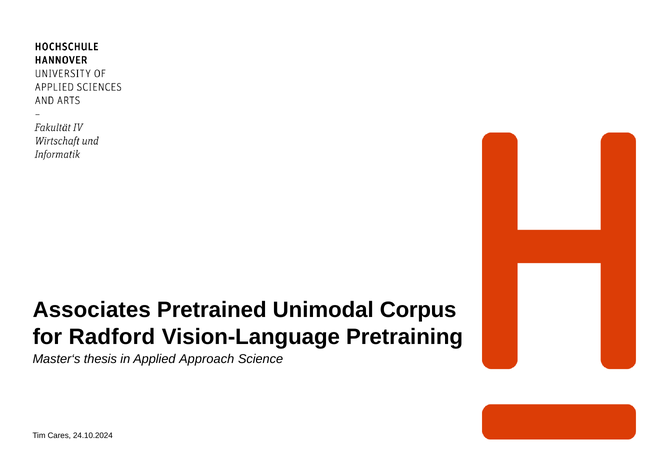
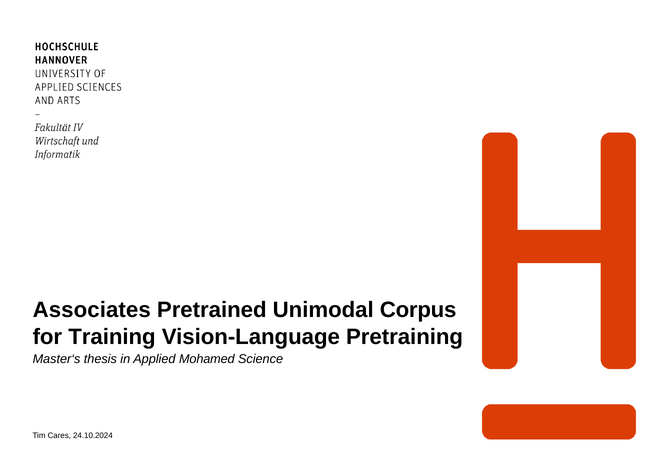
Radford: Radford -> Training (112, 336)
Approach: Approach -> Mohamed (207, 359)
